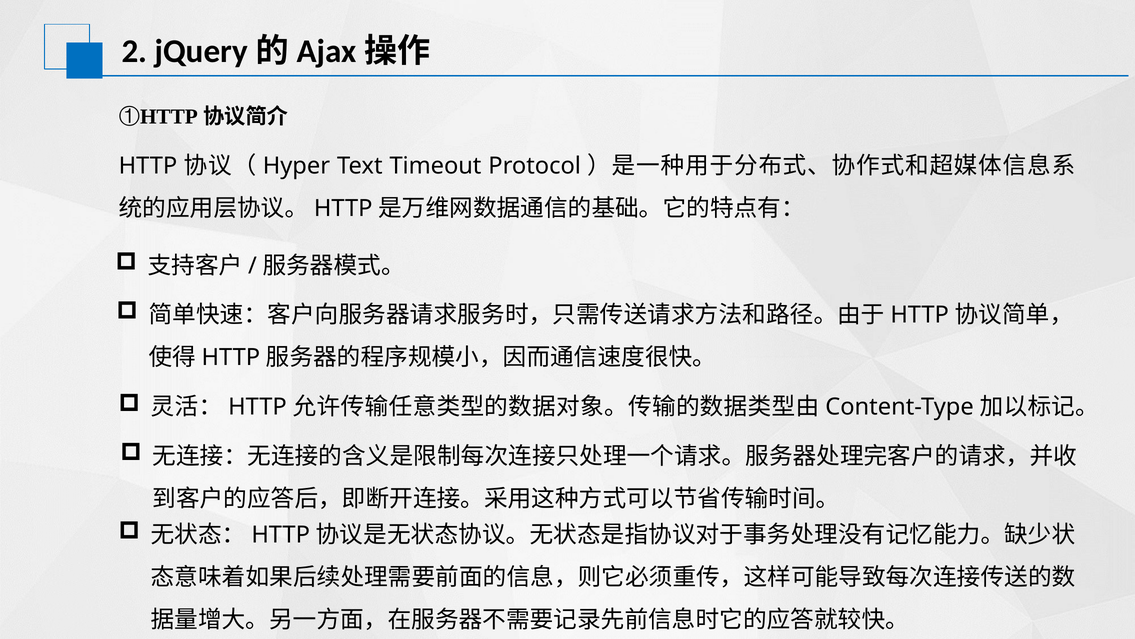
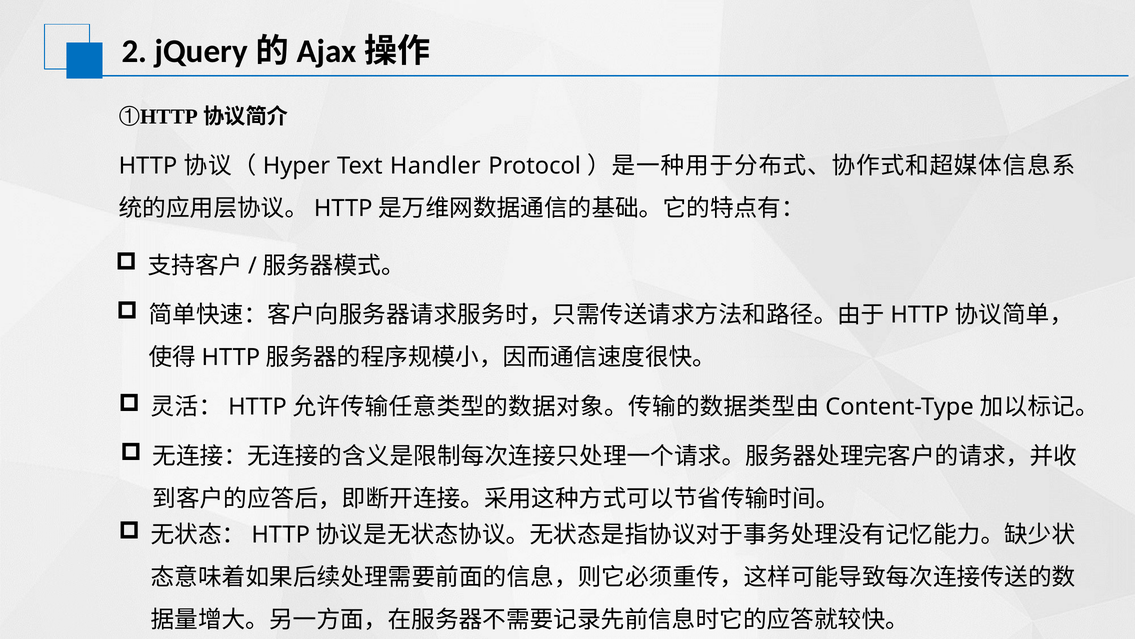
Timeout: Timeout -> Handler (435, 166)
